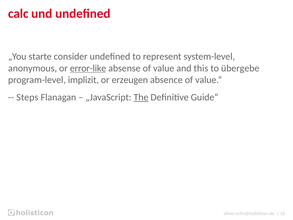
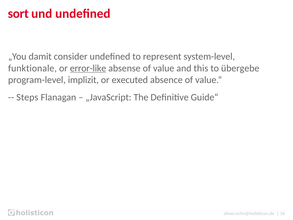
calc: calc -> sort (18, 14)
starte: starte -> damit (40, 56)
anonymous: anonymous -> funktionale (32, 68)
erzeugen: erzeugen -> executed (130, 80)
The underline: present -> none (141, 97)
